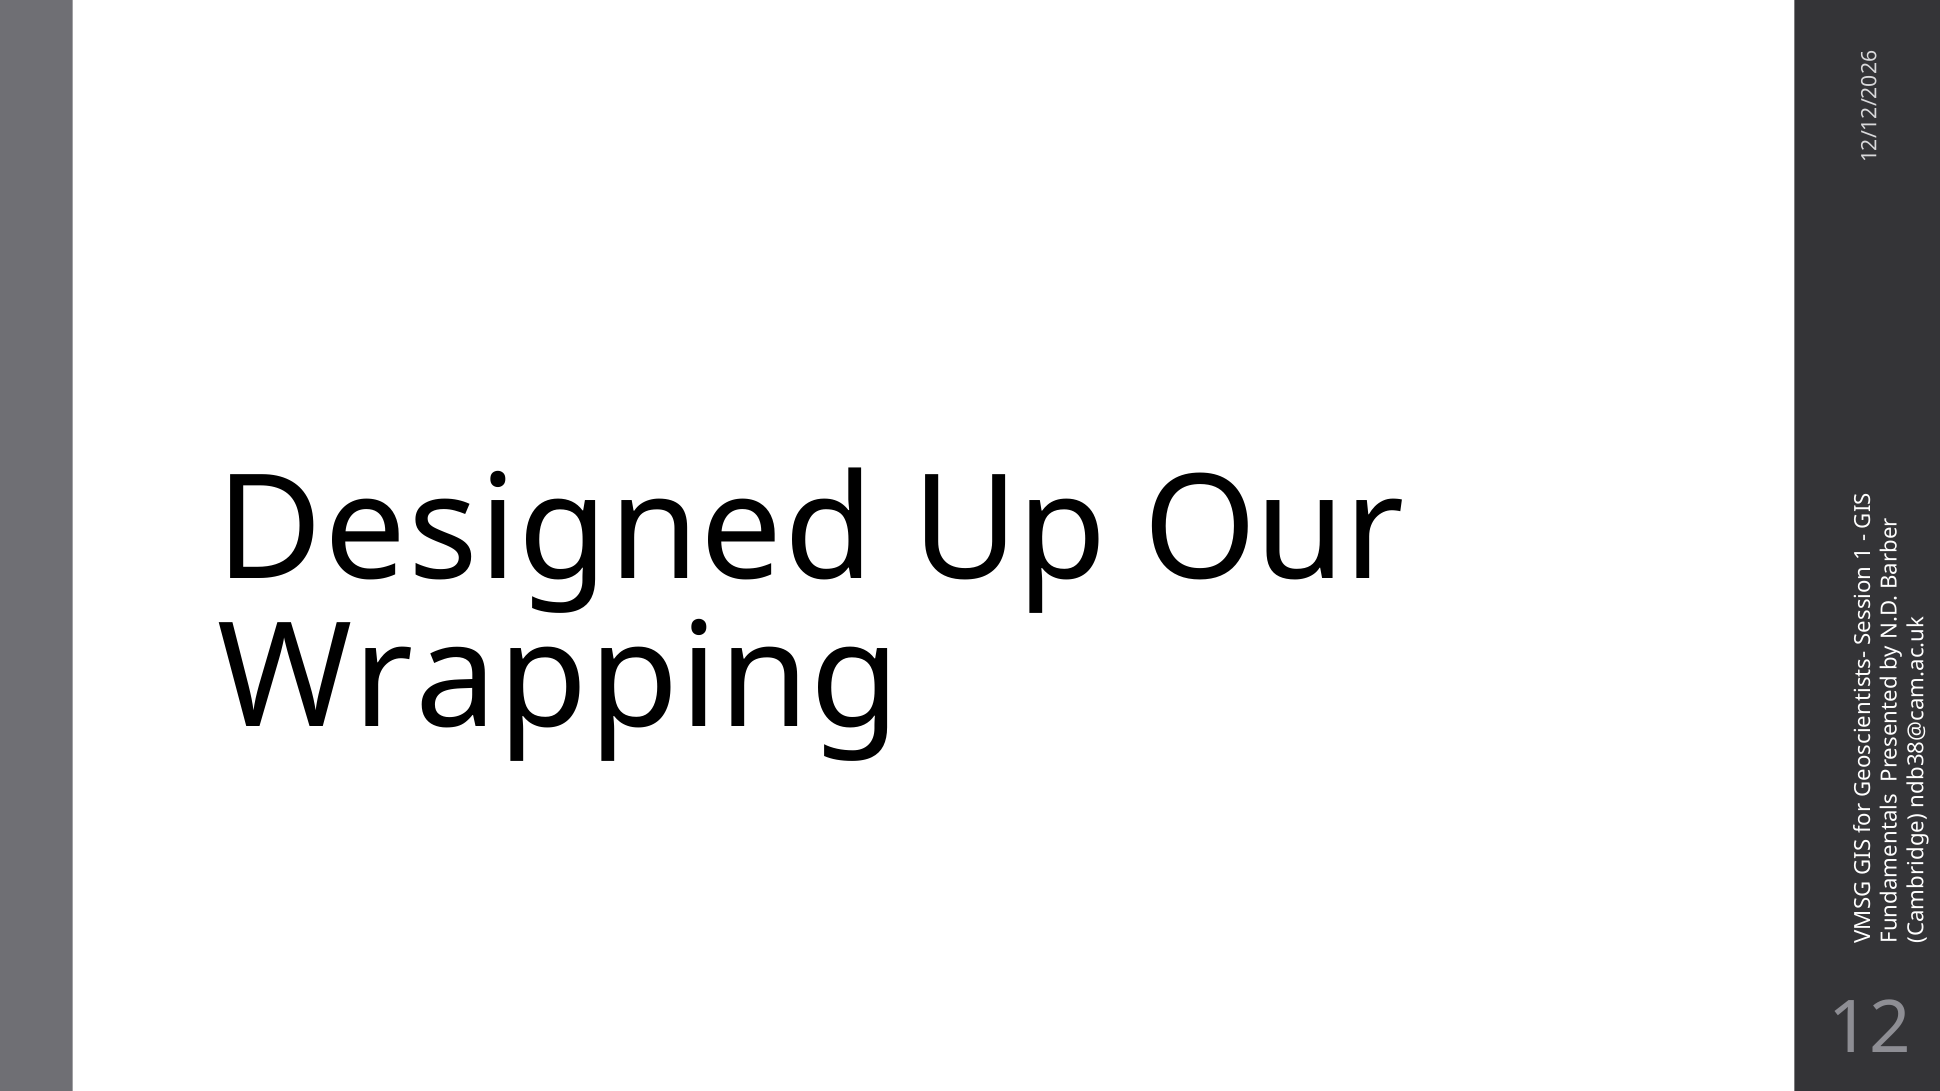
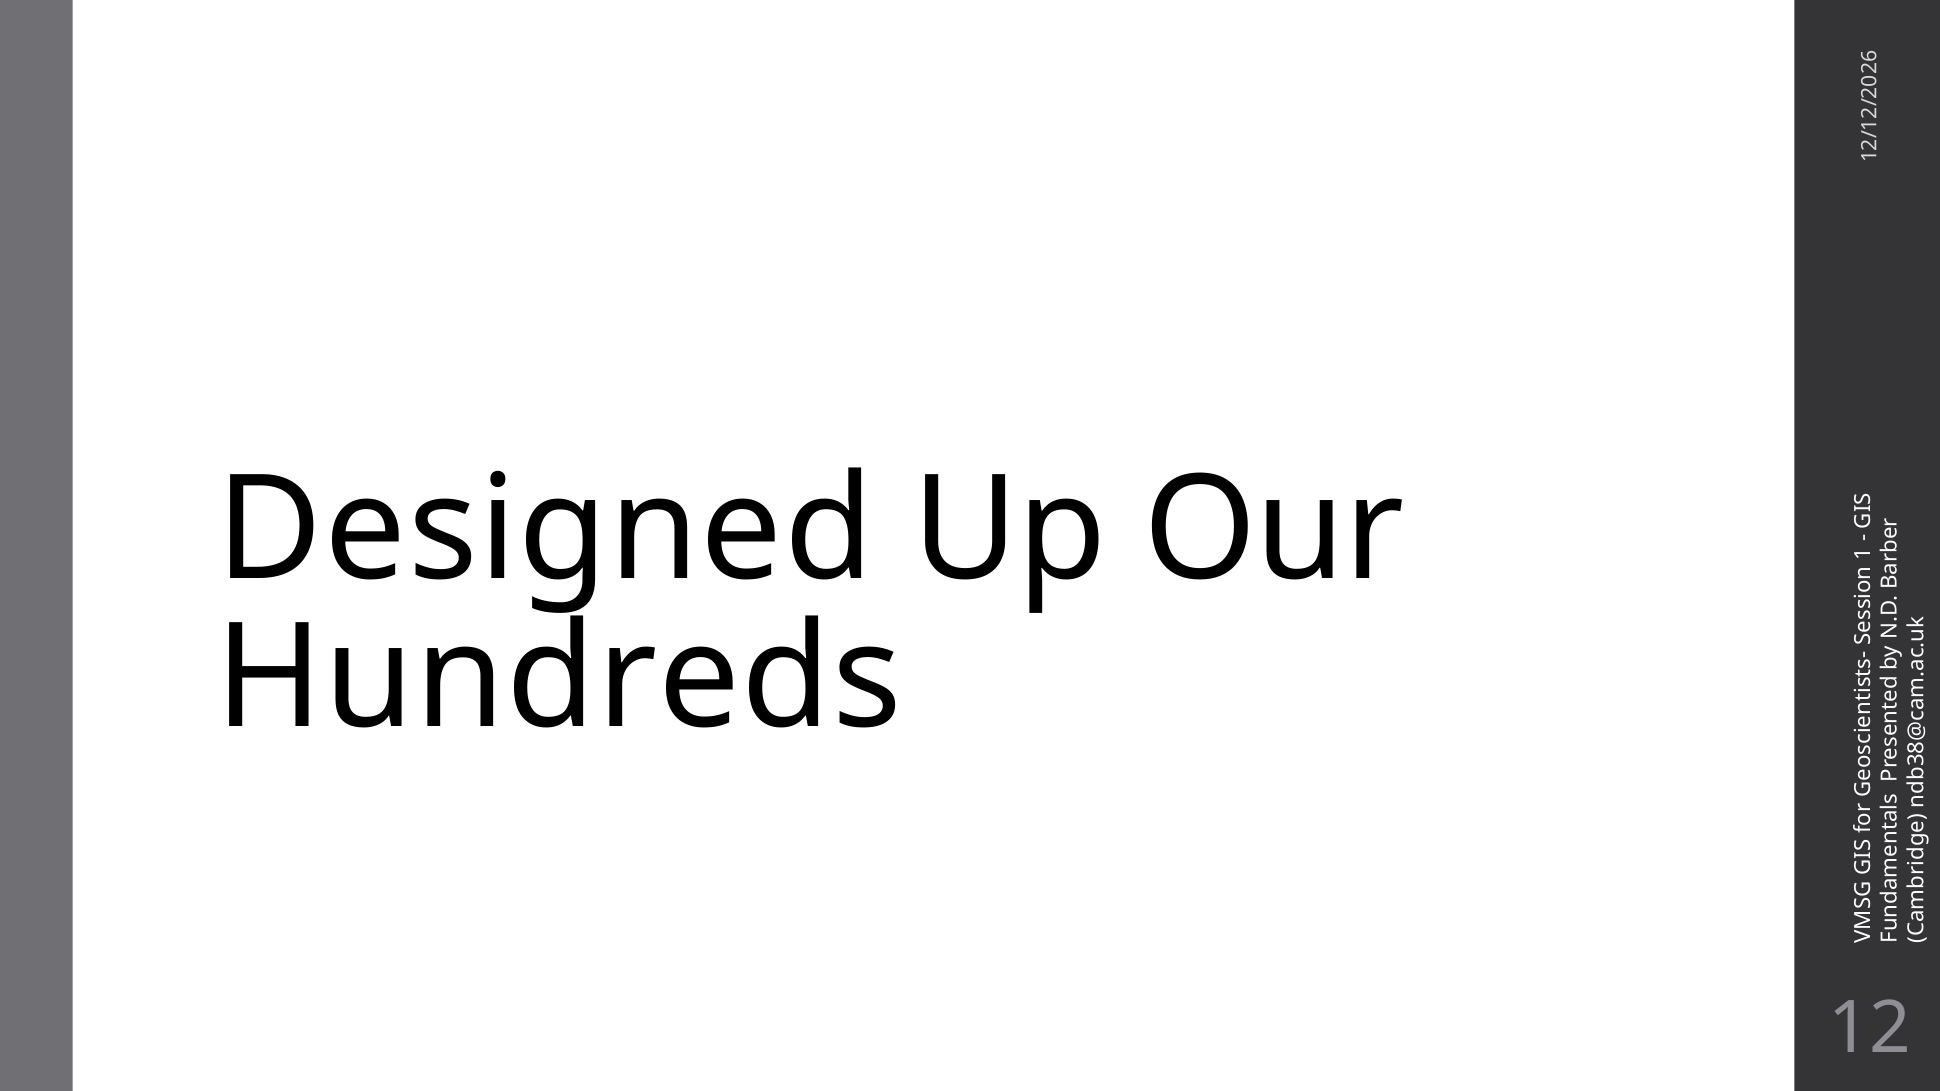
Wrapping: Wrapping -> Hundreds (559, 679)
